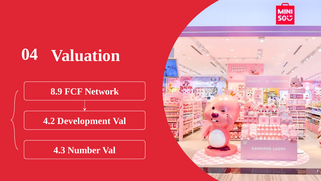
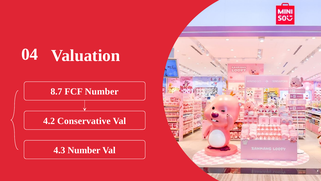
8.9: 8.9 -> 8.7 (56, 91)
FCF Network: Network -> Number (102, 91)
Development: Development -> Conservative (84, 121)
